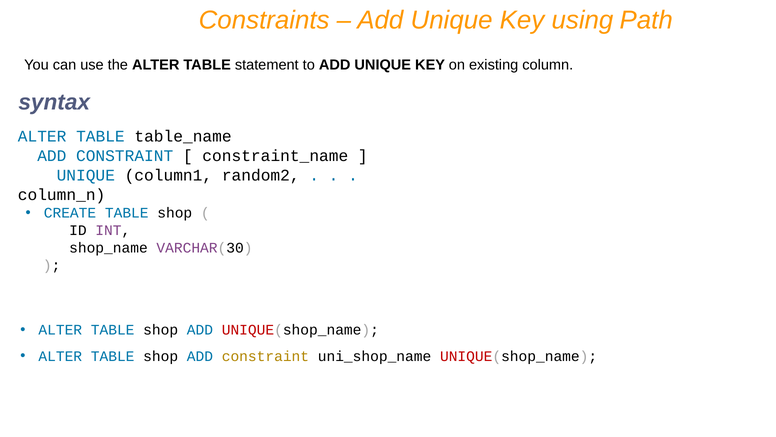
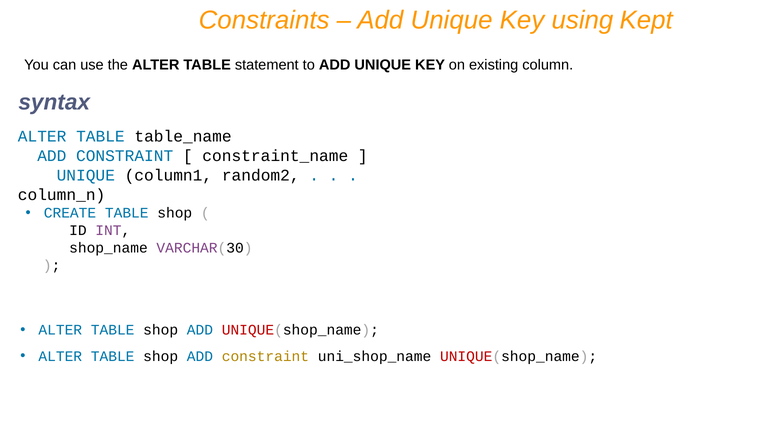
Path: Path -> Kept (646, 20)
